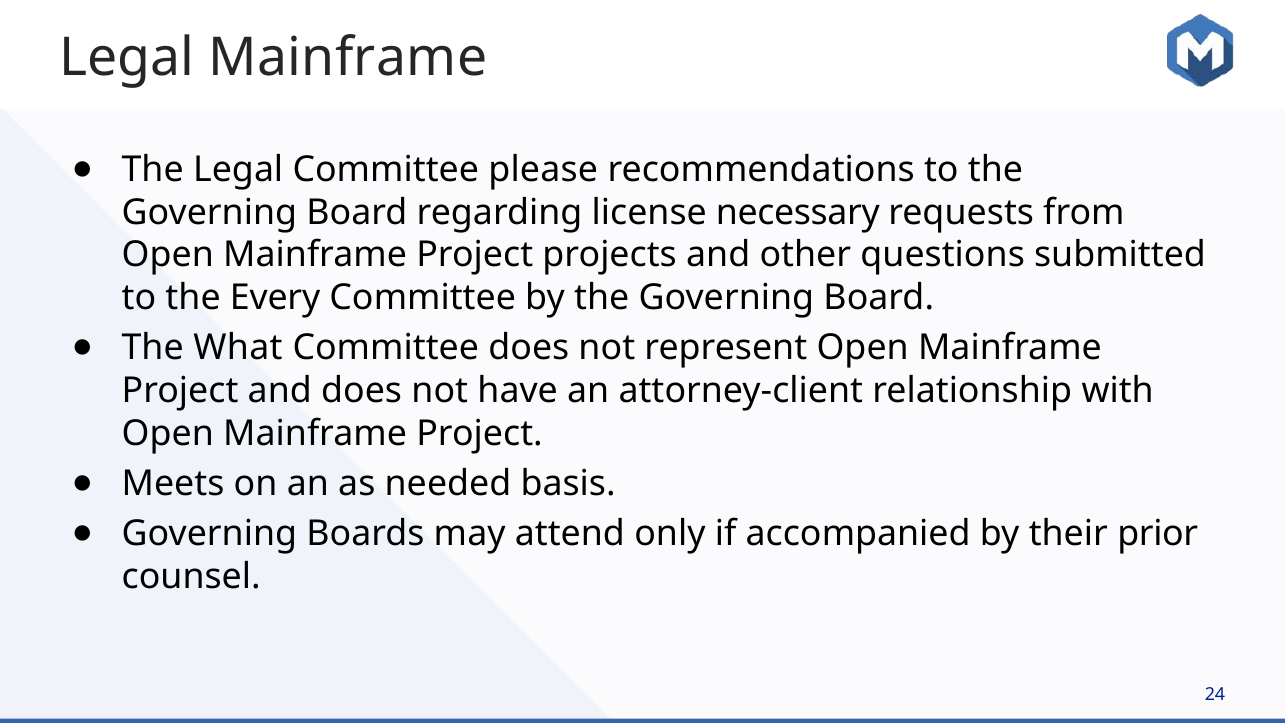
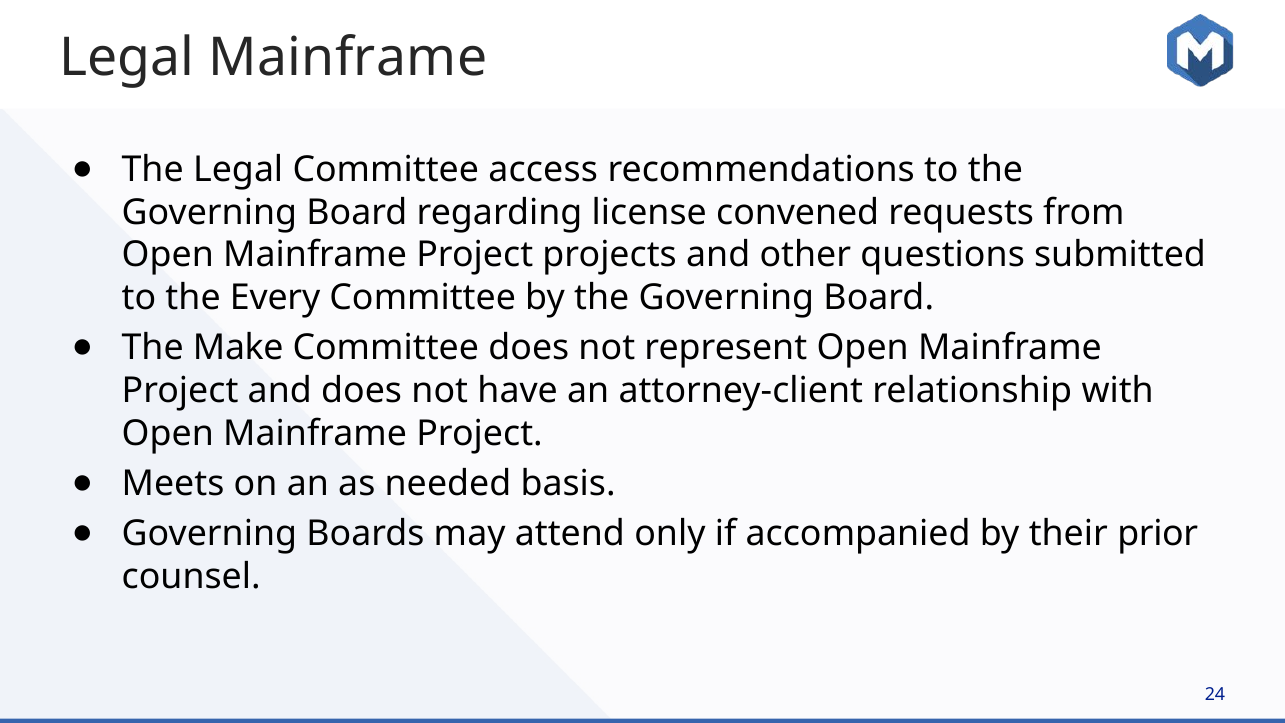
please: please -> access (543, 169)
necessary: necessary -> convened (798, 212)
What: What -> Make (238, 348)
